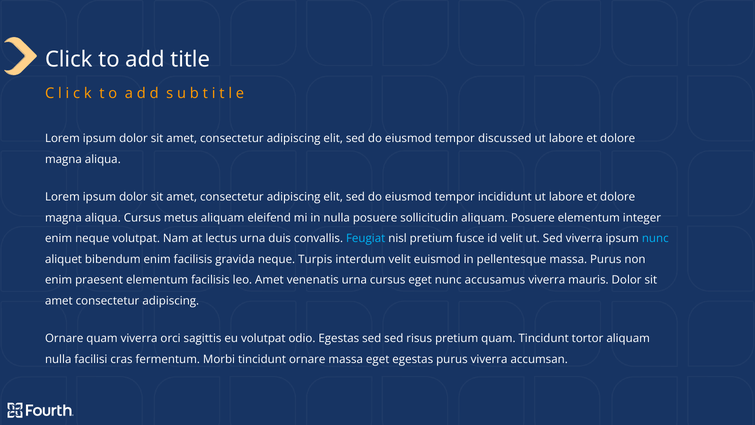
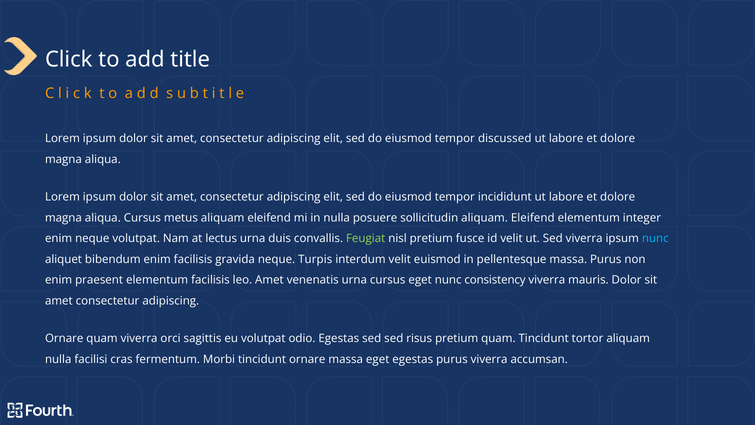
sollicitudin aliquam Posuere: Posuere -> Eleifend (533, 218)
Feugiat colour: light blue -> light green (366, 238)
accusamus: accusamus -> consistency (495, 280)
